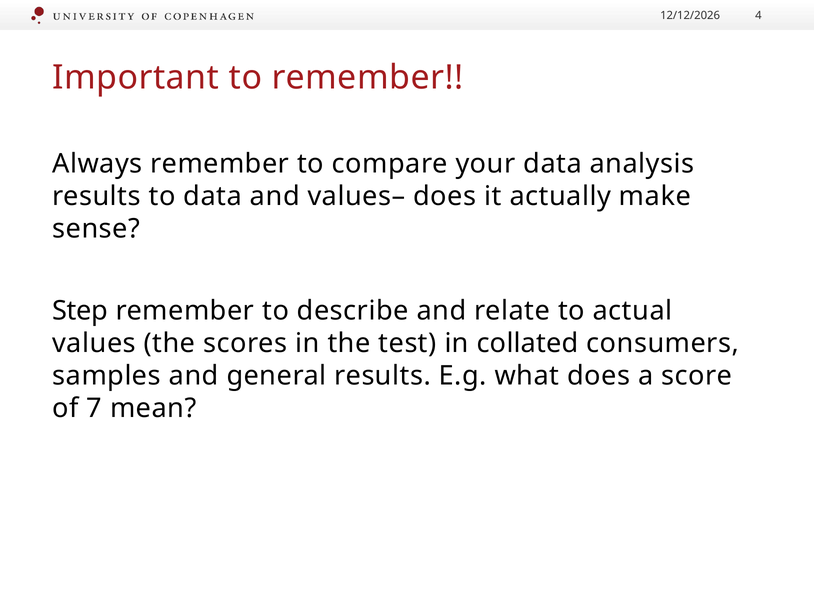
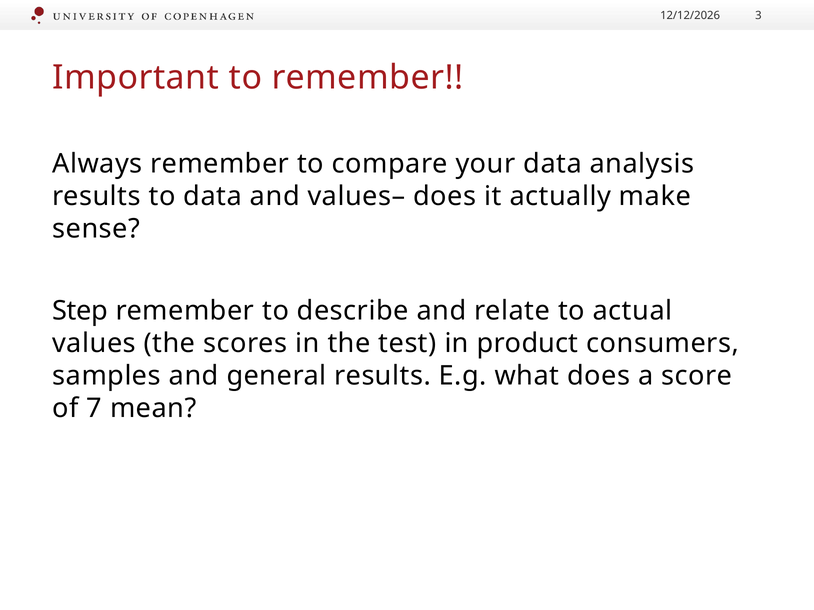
4: 4 -> 3 (758, 16)
collated: collated -> product (528, 344)
